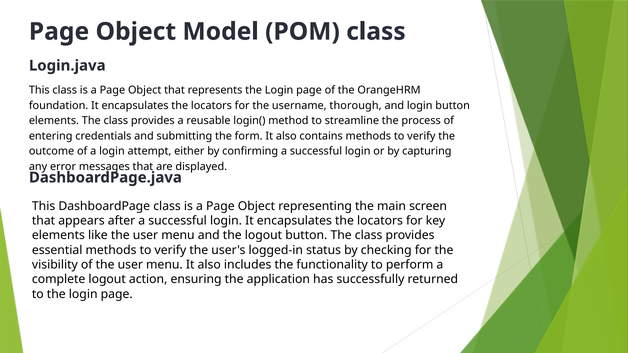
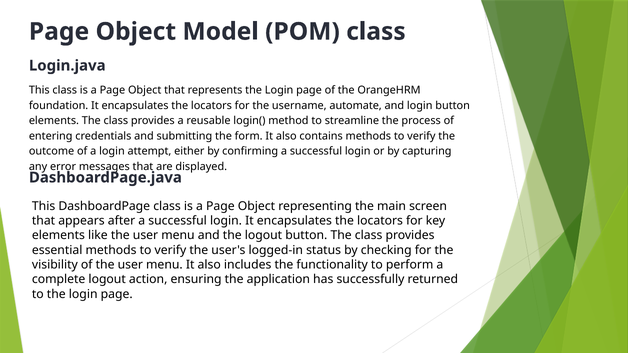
thorough: thorough -> automate (356, 106)
